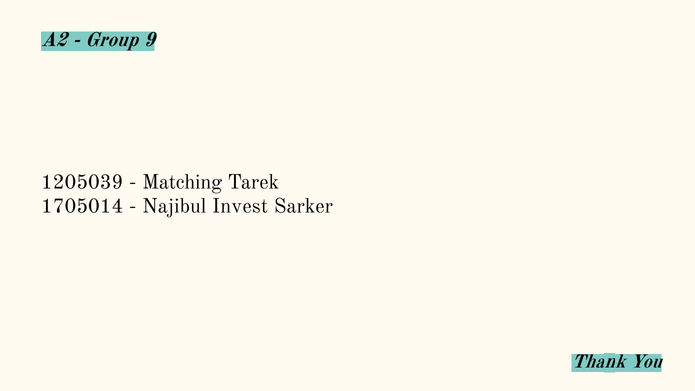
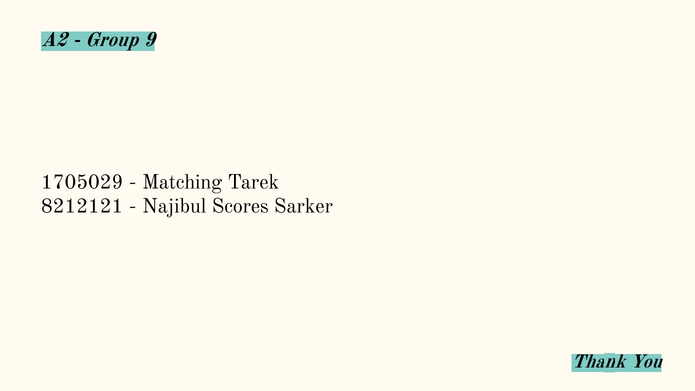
1205039: 1205039 -> 1705029 (82, 182)
1705014: 1705014 -> 8212121 (82, 206)
Invest: Invest -> Scores (240, 206)
